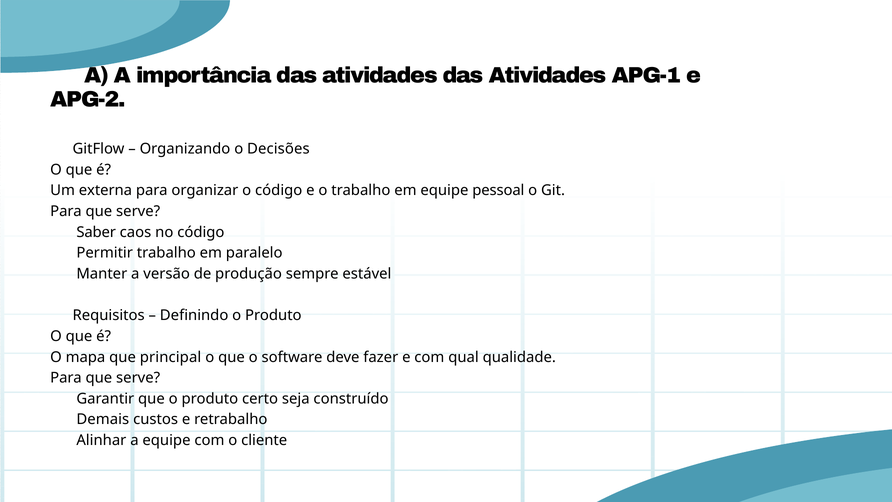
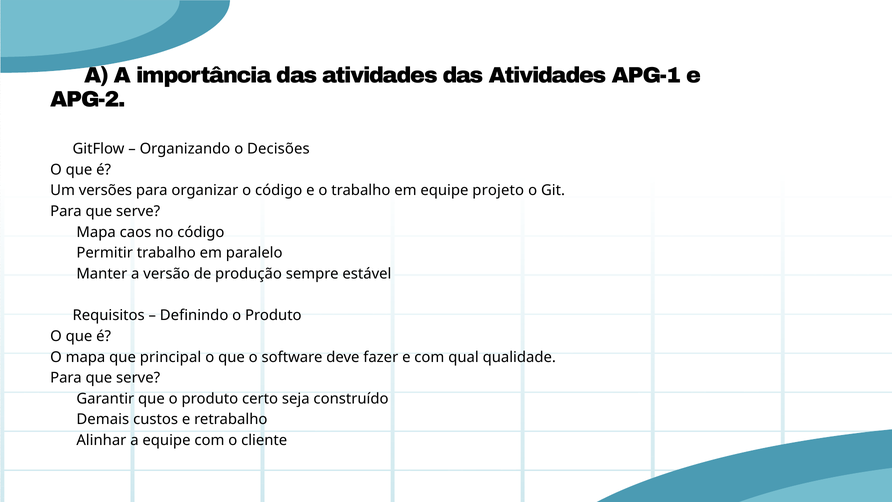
externa: externa -> versões (105, 190)
pessoal: pessoal -> projeto (498, 190)
Saber: Saber -> Mapa (96, 232)
